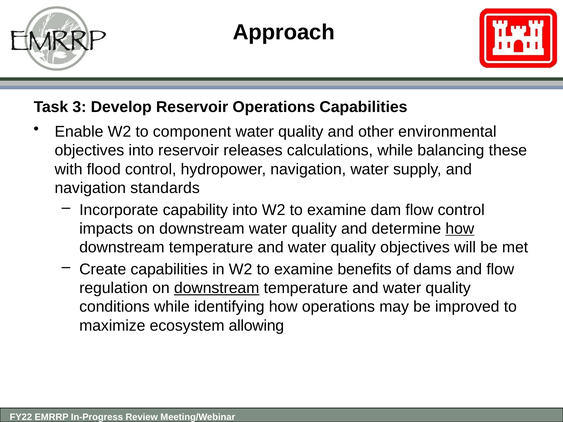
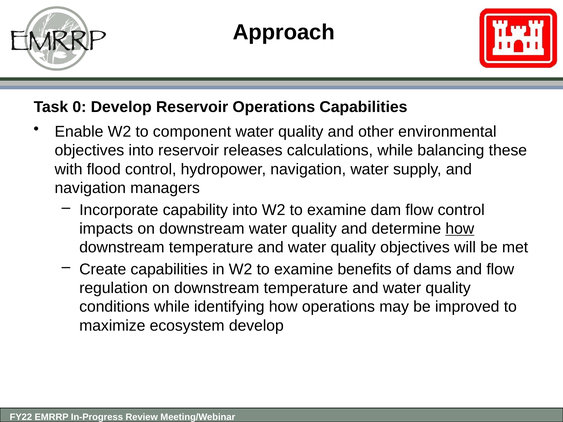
3: 3 -> 0 (79, 107)
standards: standards -> managers (165, 188)
downstream underline: present -> none (217, 288)
ecosystem allowing: allowing -> develop (256, 326)
